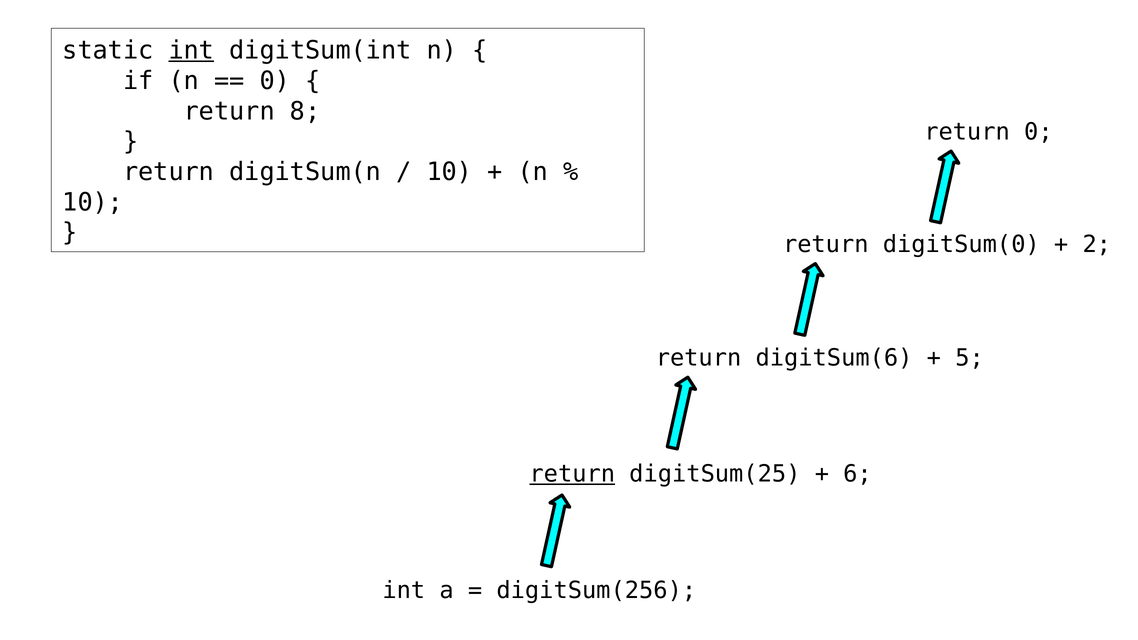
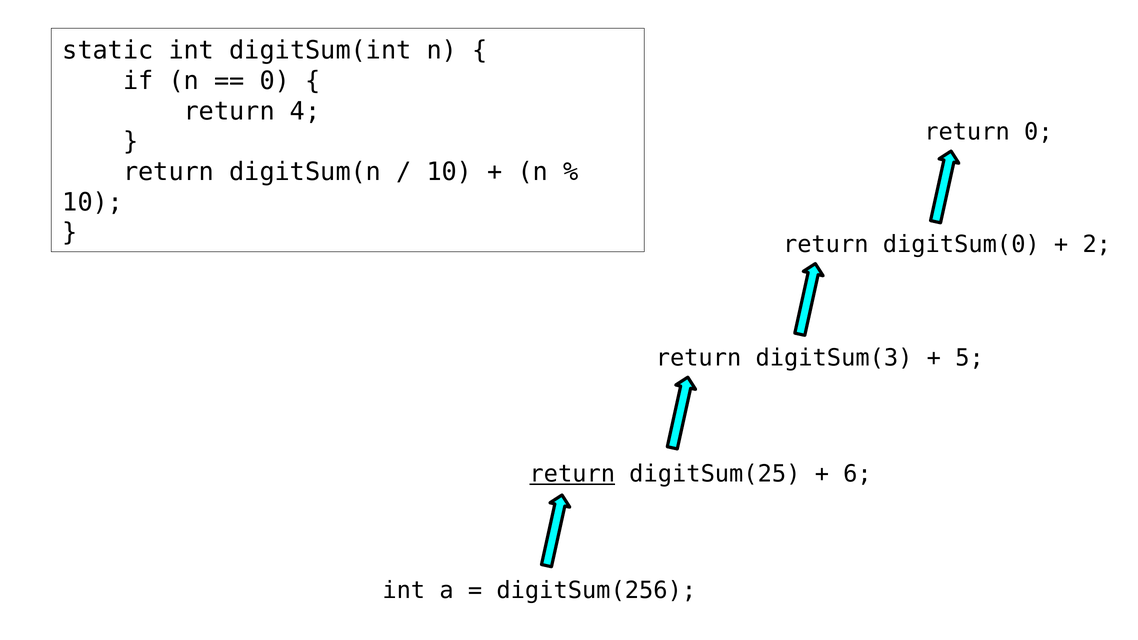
int underline: present -> none (191, 51)
8: 8 -> 4 (305, 111)
digitSum(6: digitSum(6 -> digitSum(3 (834, 358)
